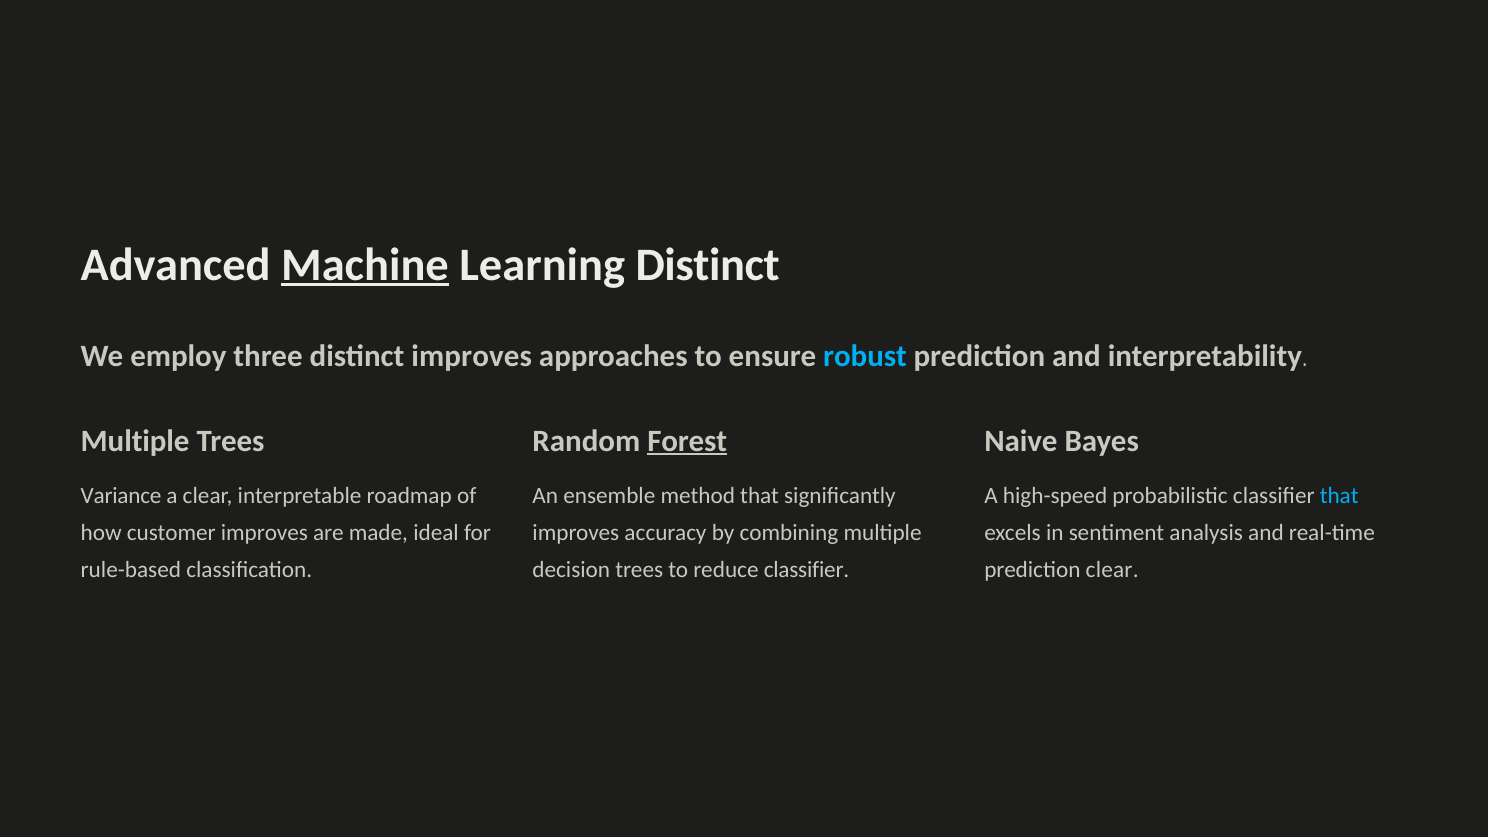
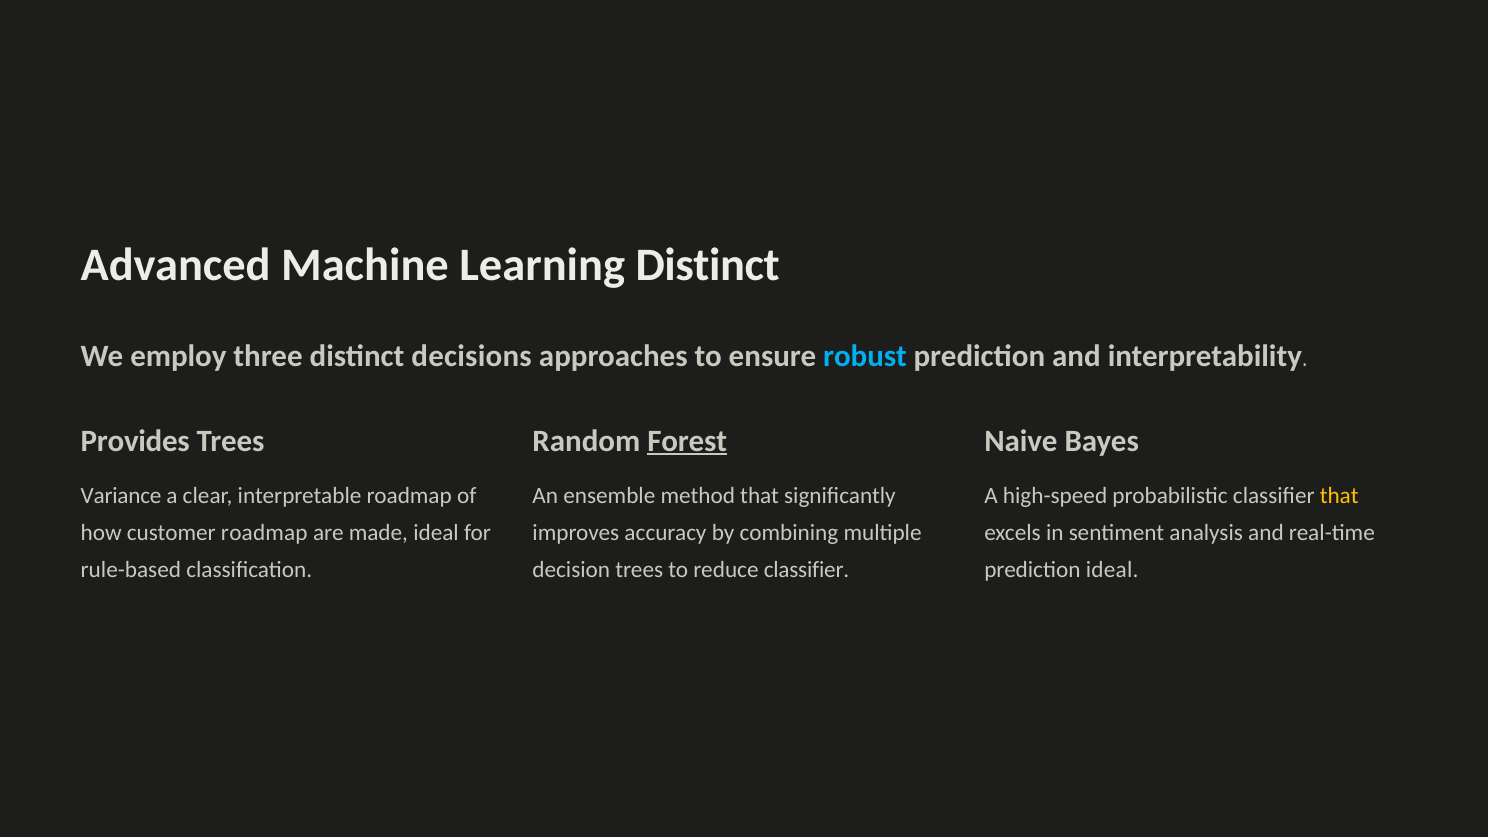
Machine underline: present -> none (365, 265)
distinct improves: improves -> decisions (472, 356)
Multiple: Multiple -> Provides (135, 441)
that colour: light blue -> yellow (1339, 496)
customer improves: improves -> roadmap (264, 533)
prediction clear: clear -> ideal (1112, 570)
